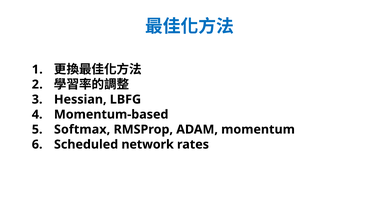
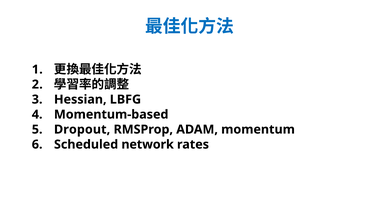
Softmax: Softmax -> Dropout (82, 130)
